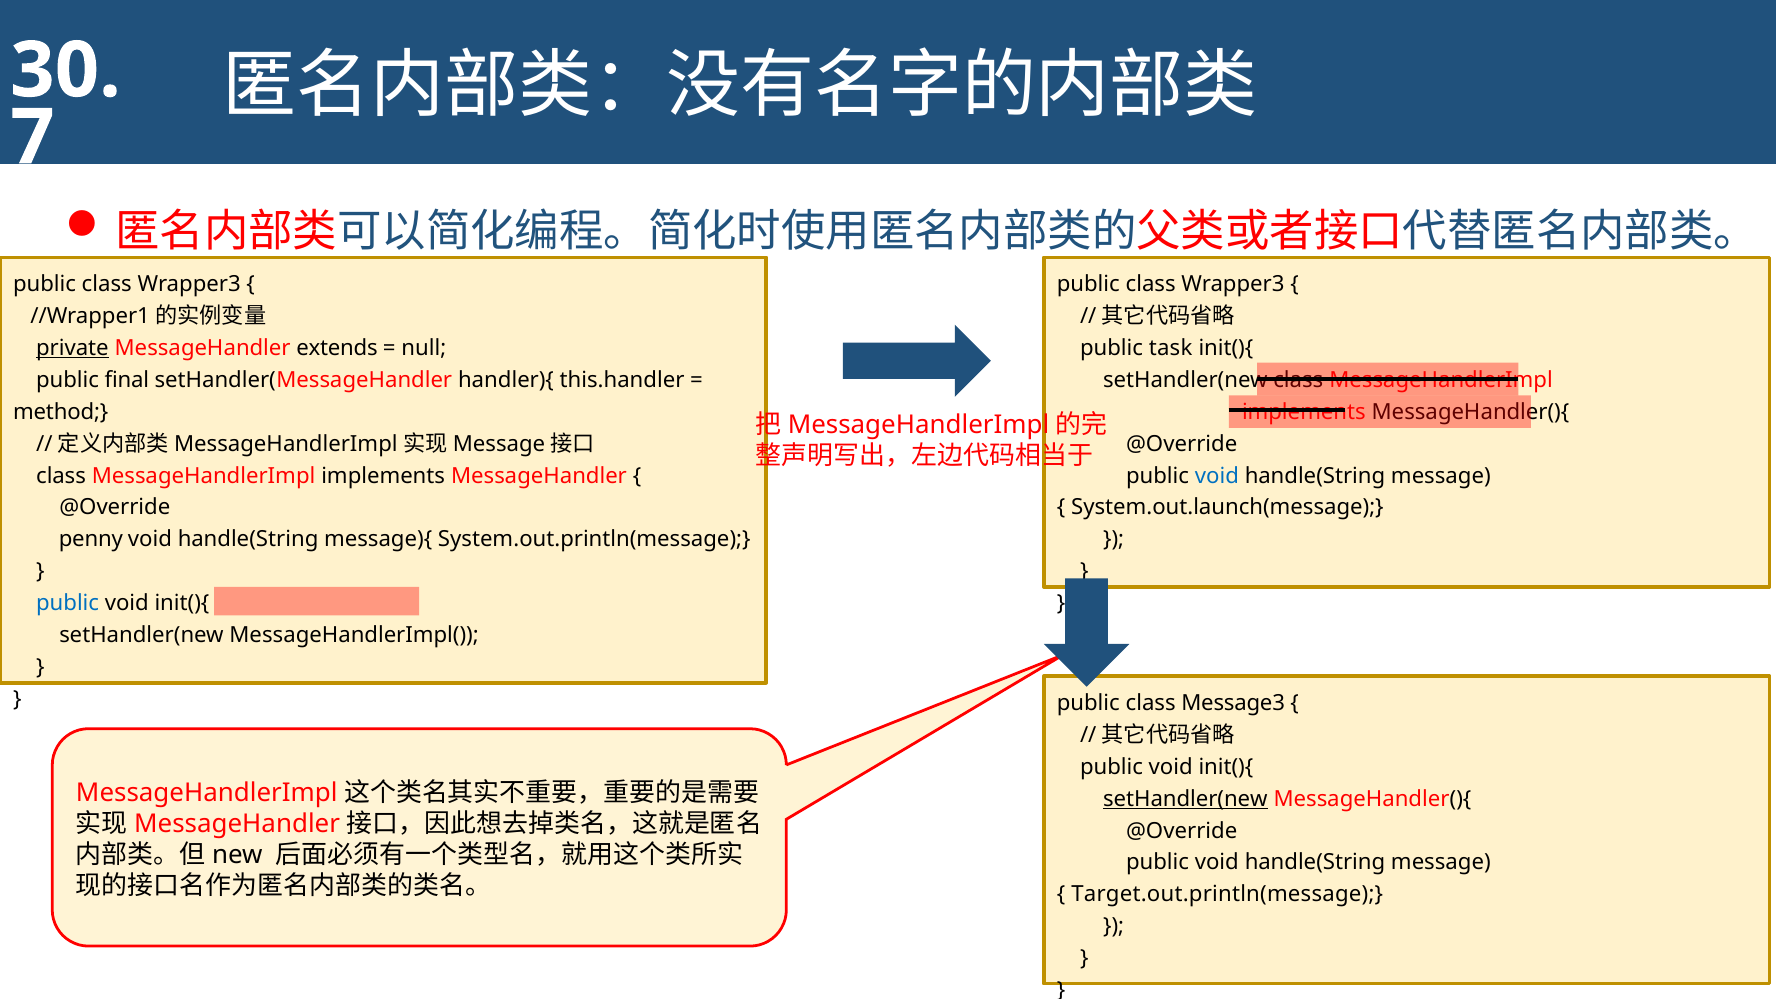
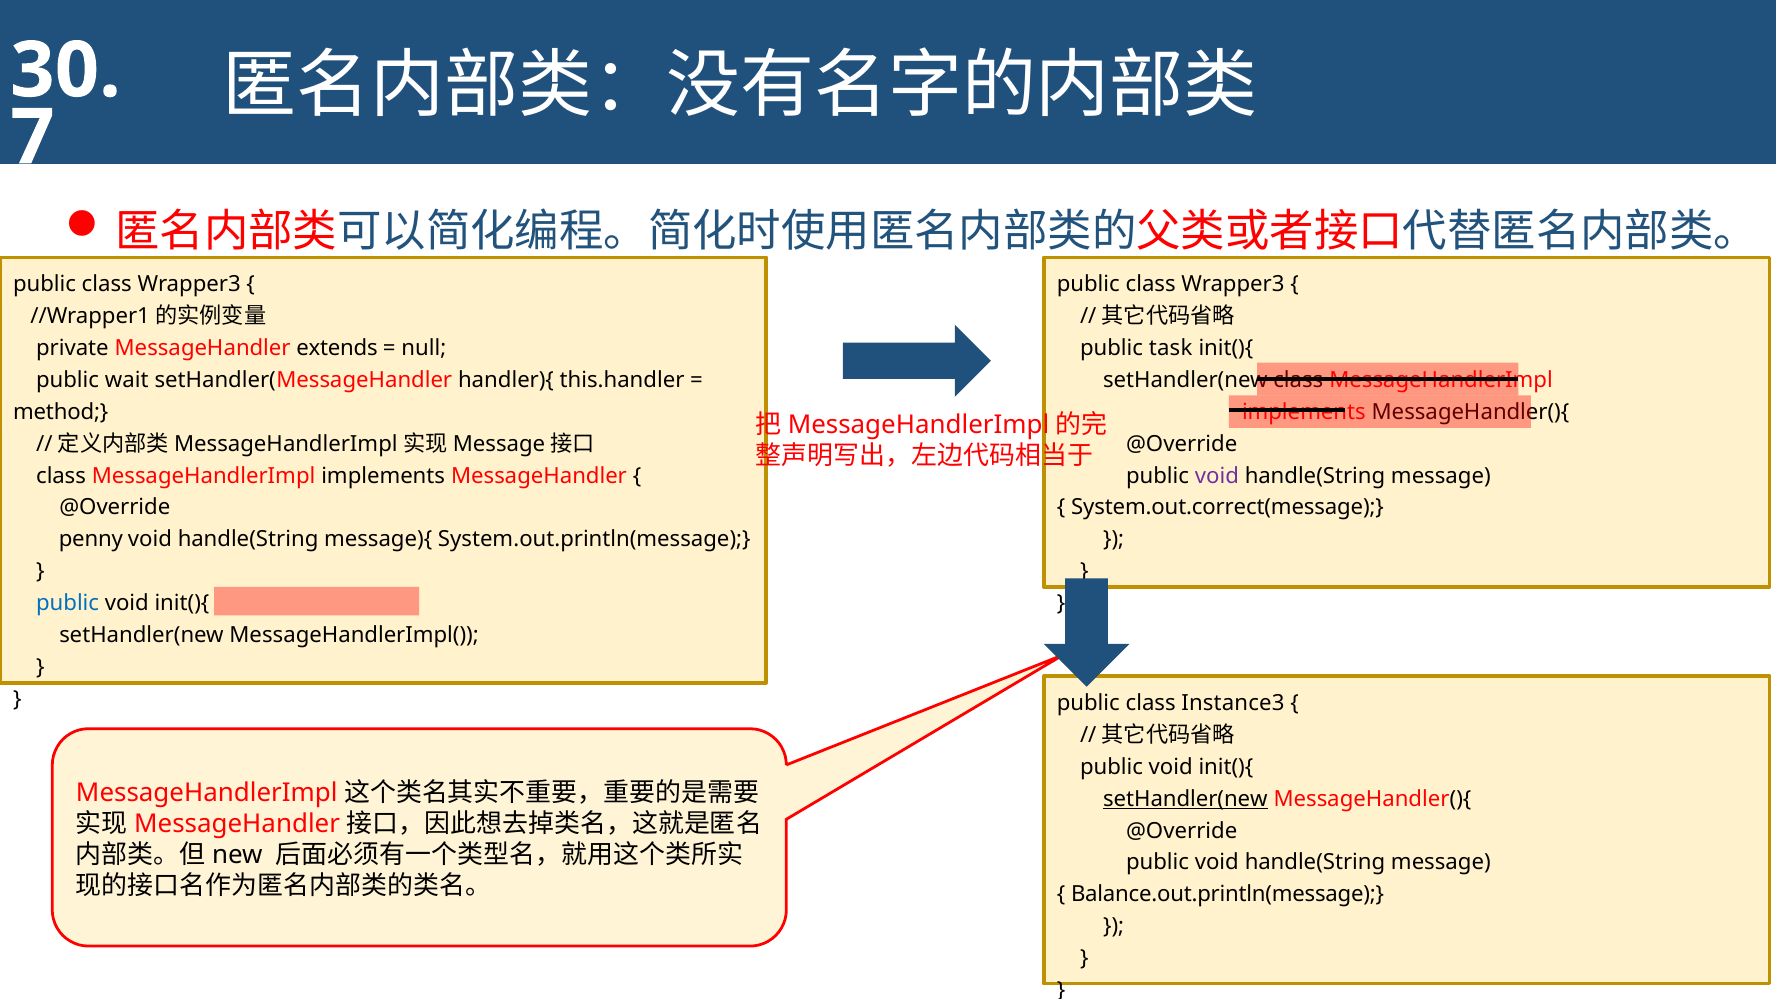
private underline: present -> none (72, 348)
final: final -> wait (127, 380)
void colour: blue -> purple (1217, 476)
System.out.launch(message: System.out.launch(message -> System.out.correct(message (1227, 508)
Message3: Message3 -> Instance3 (1233, 703)
Target.out.println(message: Target.out.println(message -> Balance.out.println(message (1227, 895)
